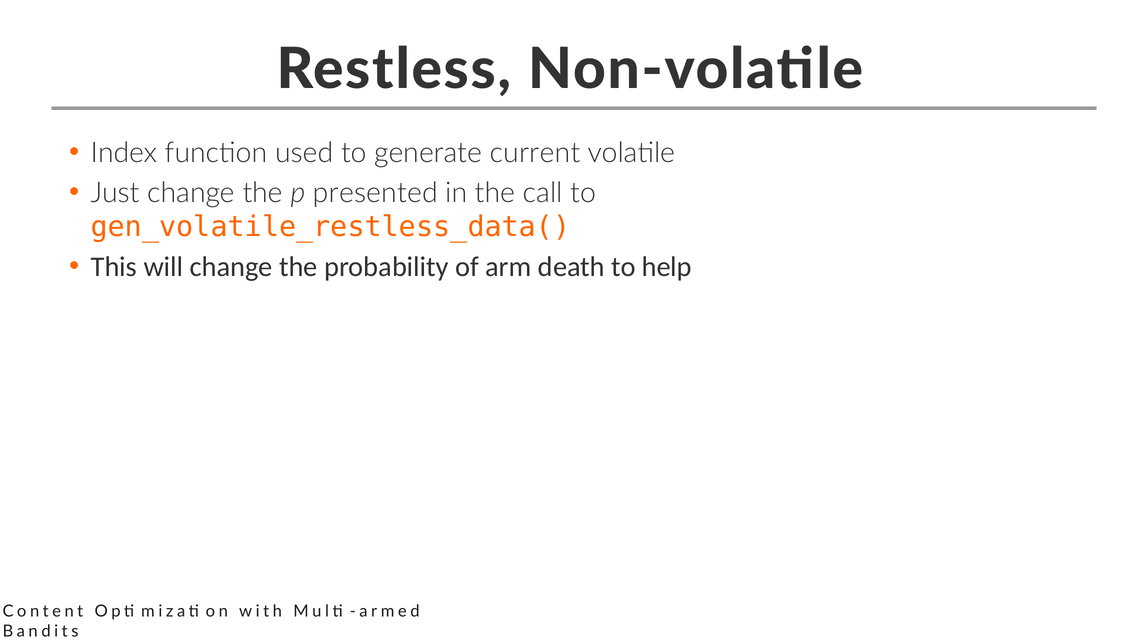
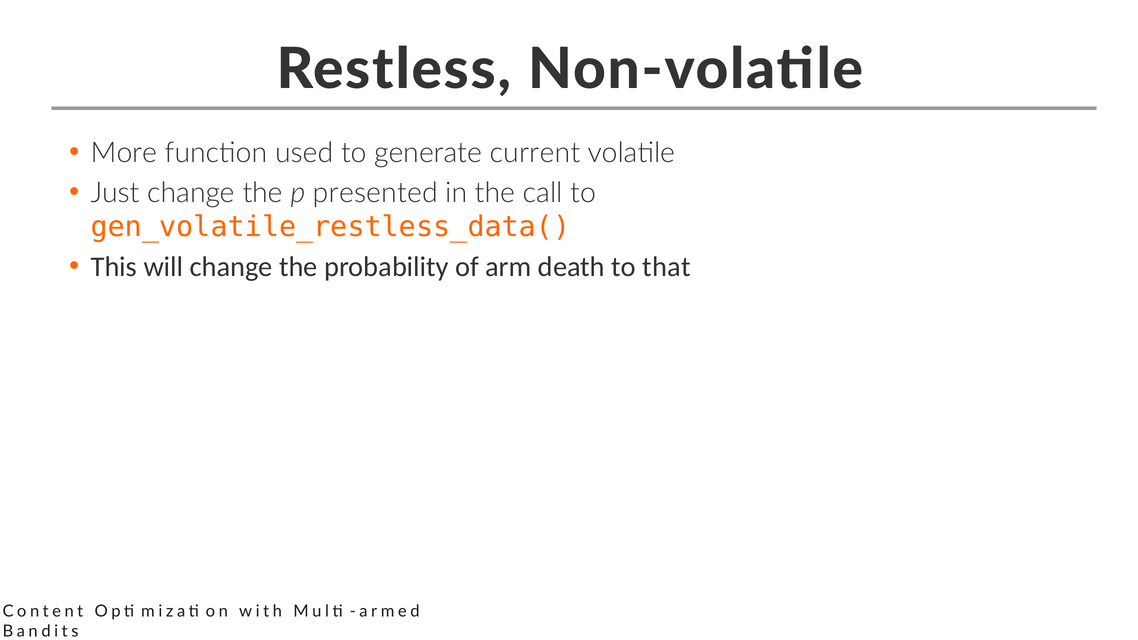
Index: Index -> More (124, 153)
help: help -> that (667, 267)
